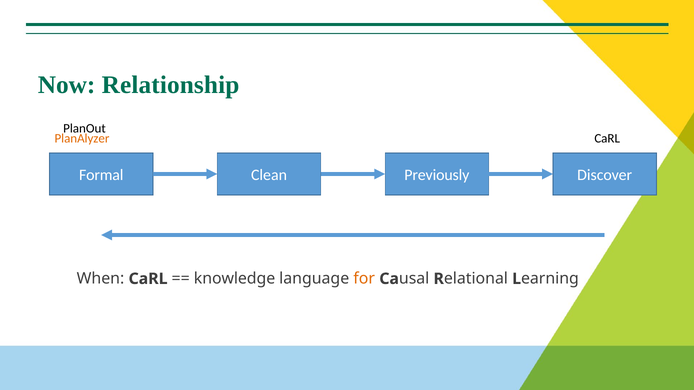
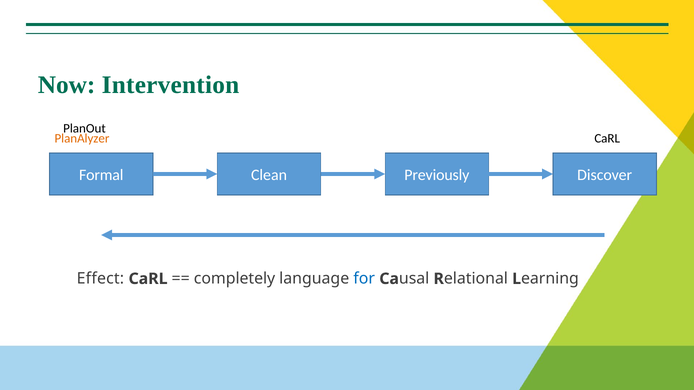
Relationship: Relationship -> Intervention (170, 85)
When: When -> Effect (100, 279)
knowledge: knowledge -> completely (235, 279)
for colour: orange -> blue (364, 279)
